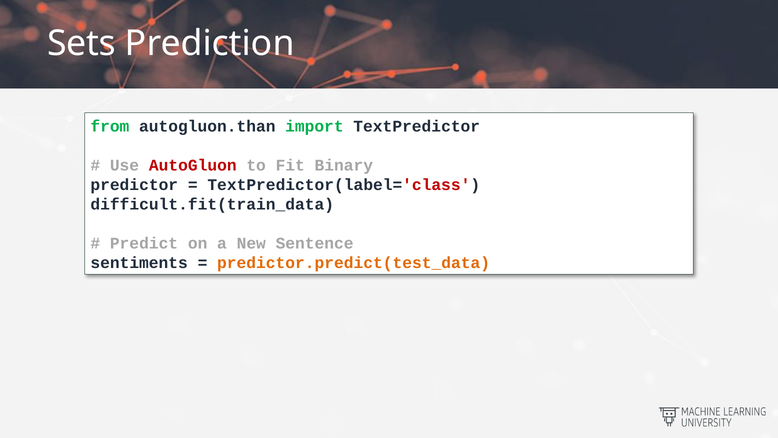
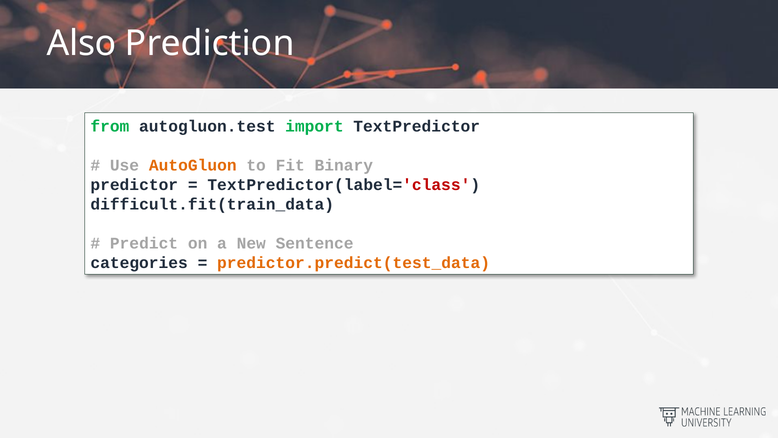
Sets: Sets -> Also (82, 44)
autogluon.than: autogluon.than -> autogluon.test (207, 126)
AutoGluon colour: red -> orange (193, 165)
sentiments: sentiments -> categories (139, 262)
